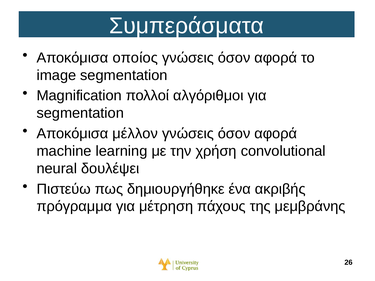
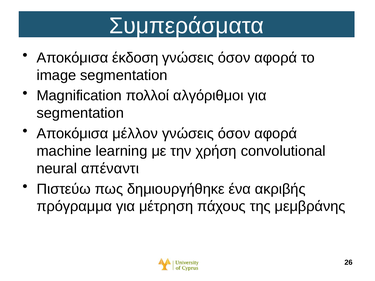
οποίος: οποίος -> έκδοση (135, 58)
δουλέψει: δουλέψει -> απέναντι (110, 169)
